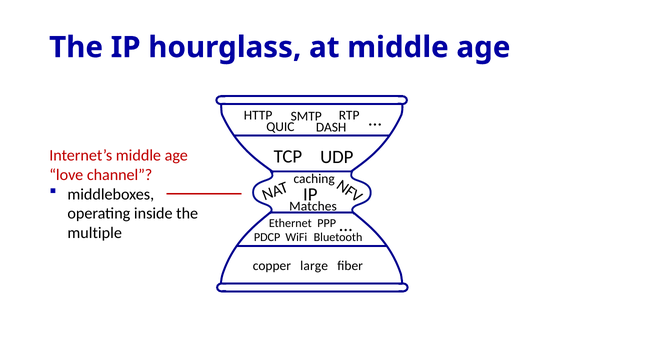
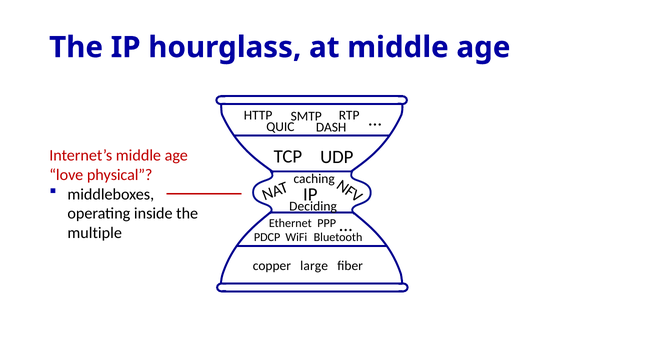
channel: channel -> physical (120, 175)
Matches: Matches -> Deciding (313, 206)
